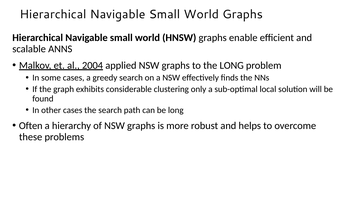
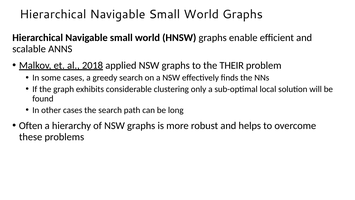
2004: 2004 -> 2018 (93, 65)
the LONG: LONG -> THEIR (232, 65)
